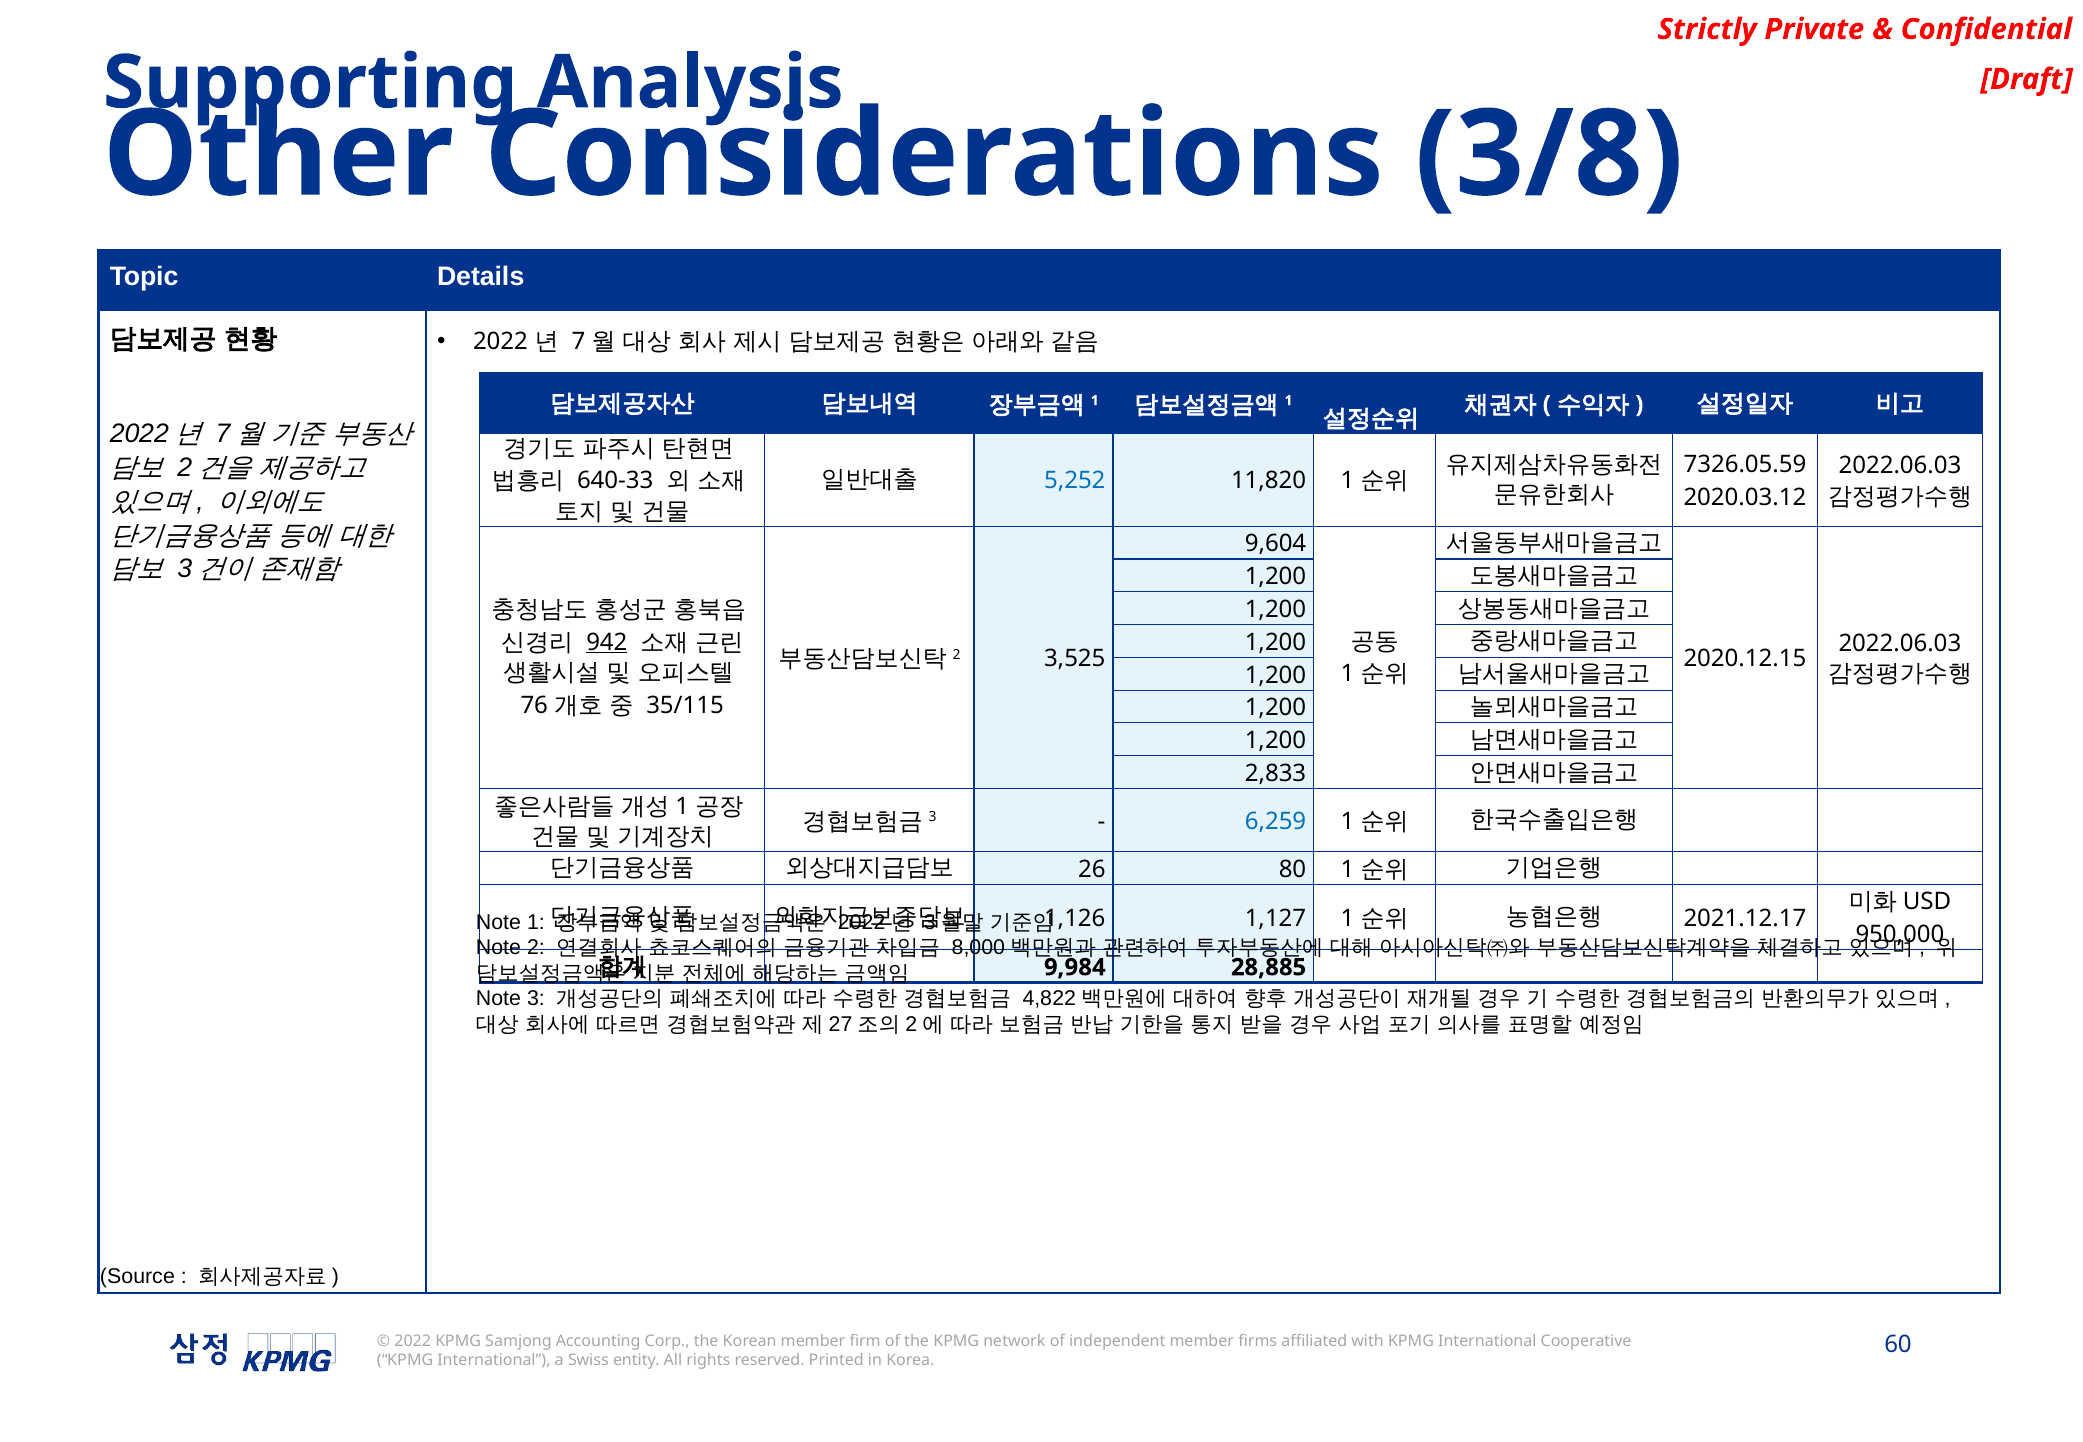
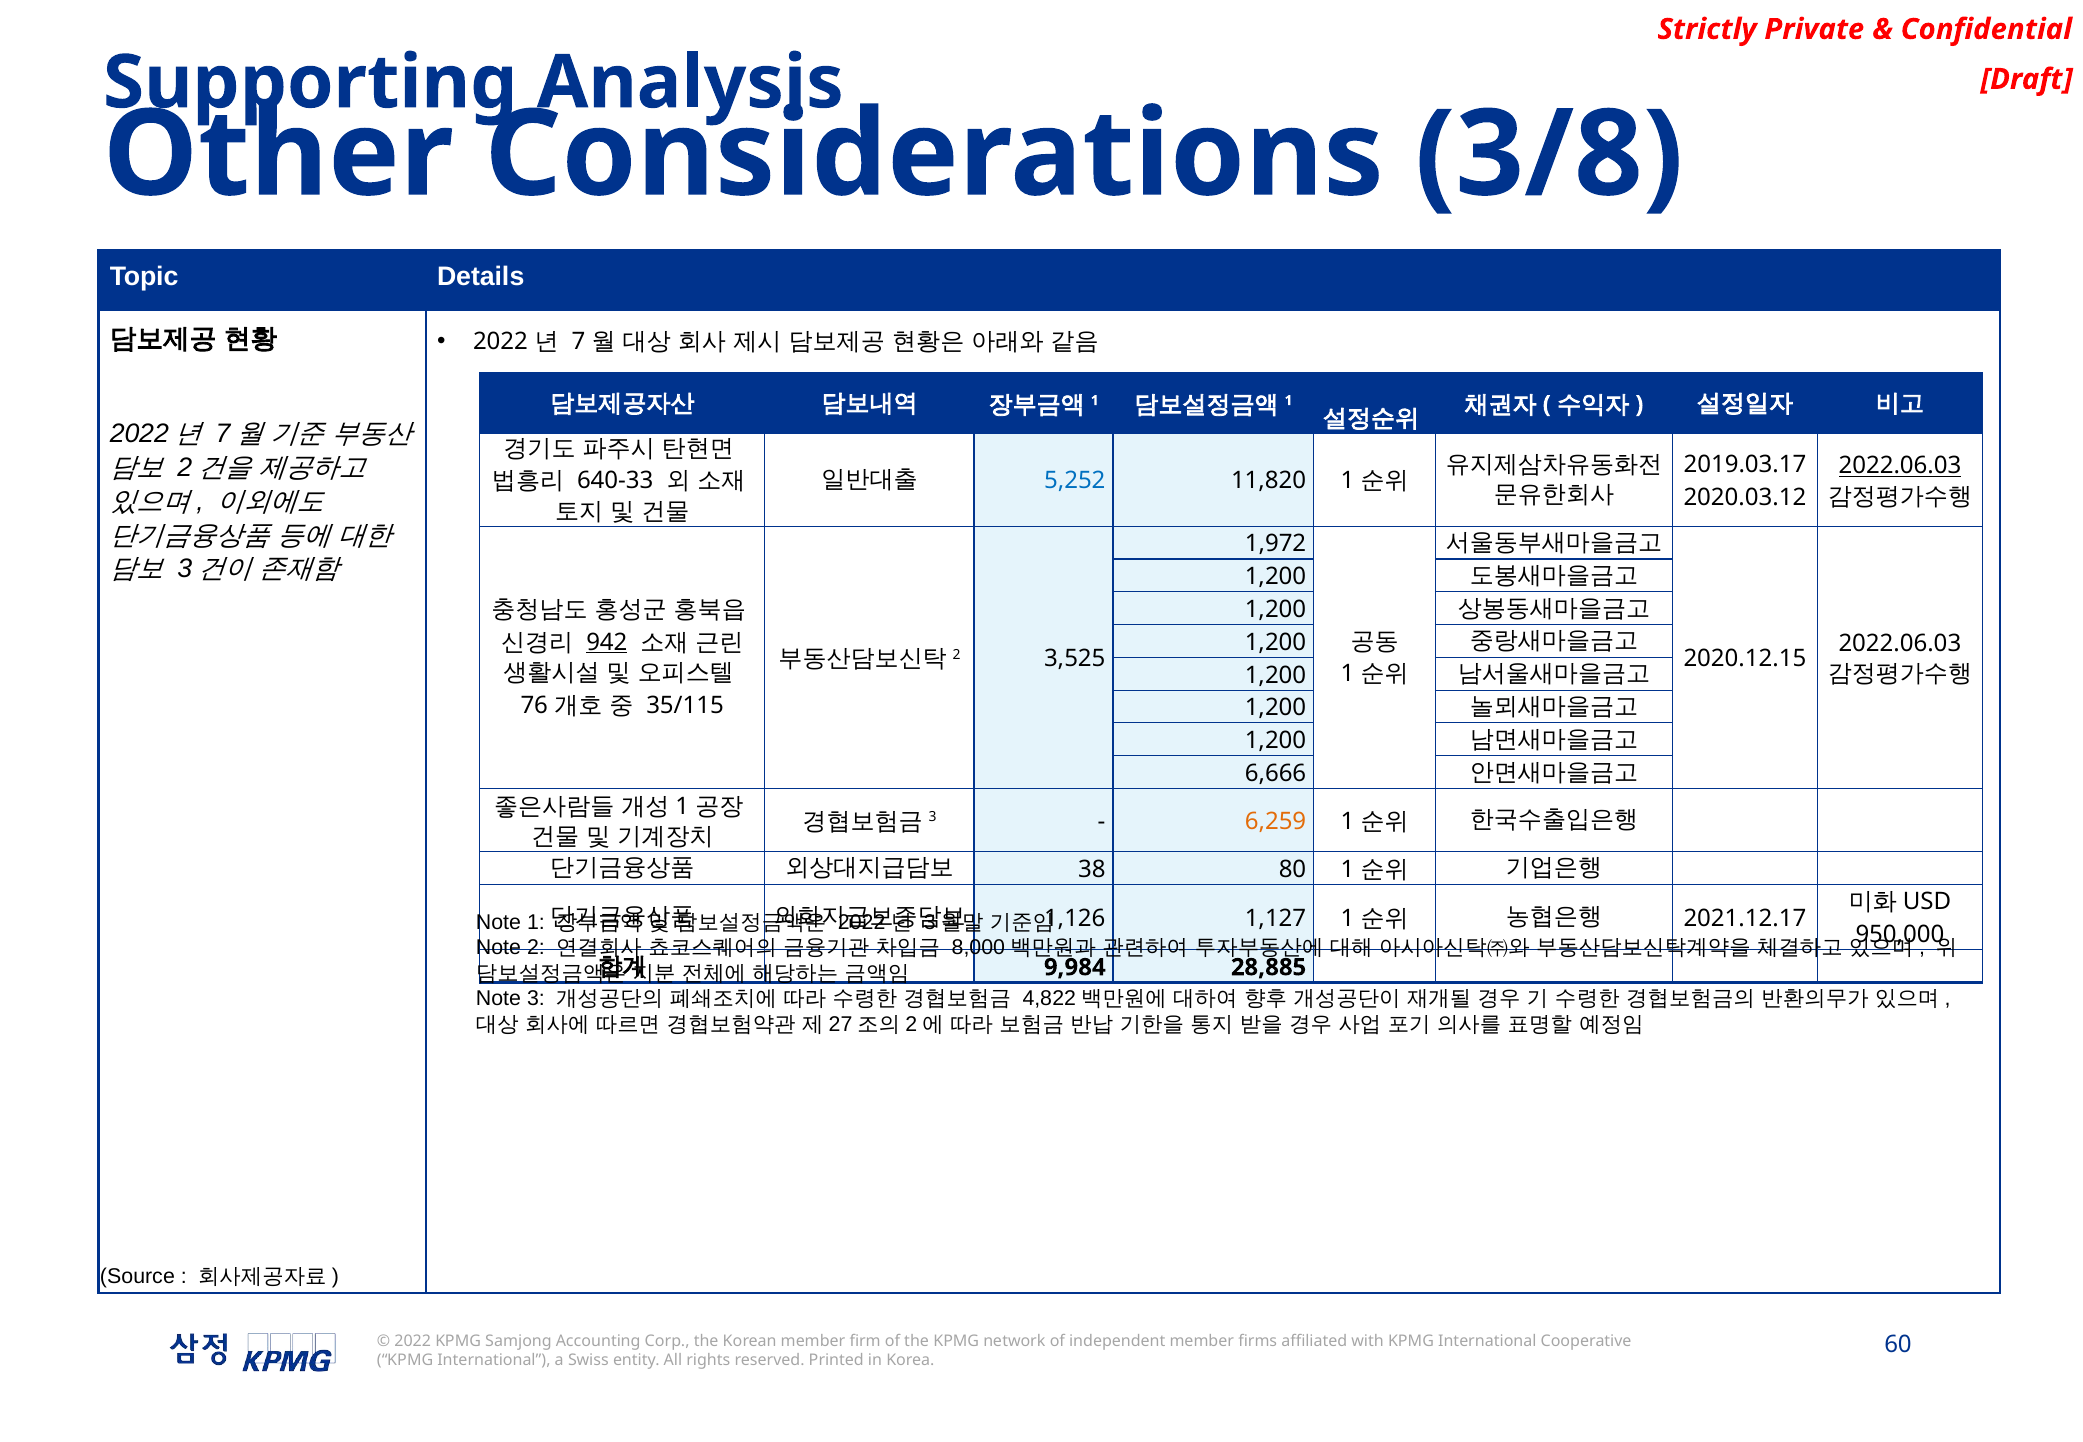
7326.05.59: 7326.05.59 -> 2019.03.17 (1745, 465)
2022.06.03 underline: none -> present (1900, 466)
9,604: 9,604 -> 1,972 (1276, 544)
2,833: 2,833 -> 6,666 (1276, 773)
6,259 colour: blue -> orange (1276, 821)
26: 26 -> 38 (1092, 869)
